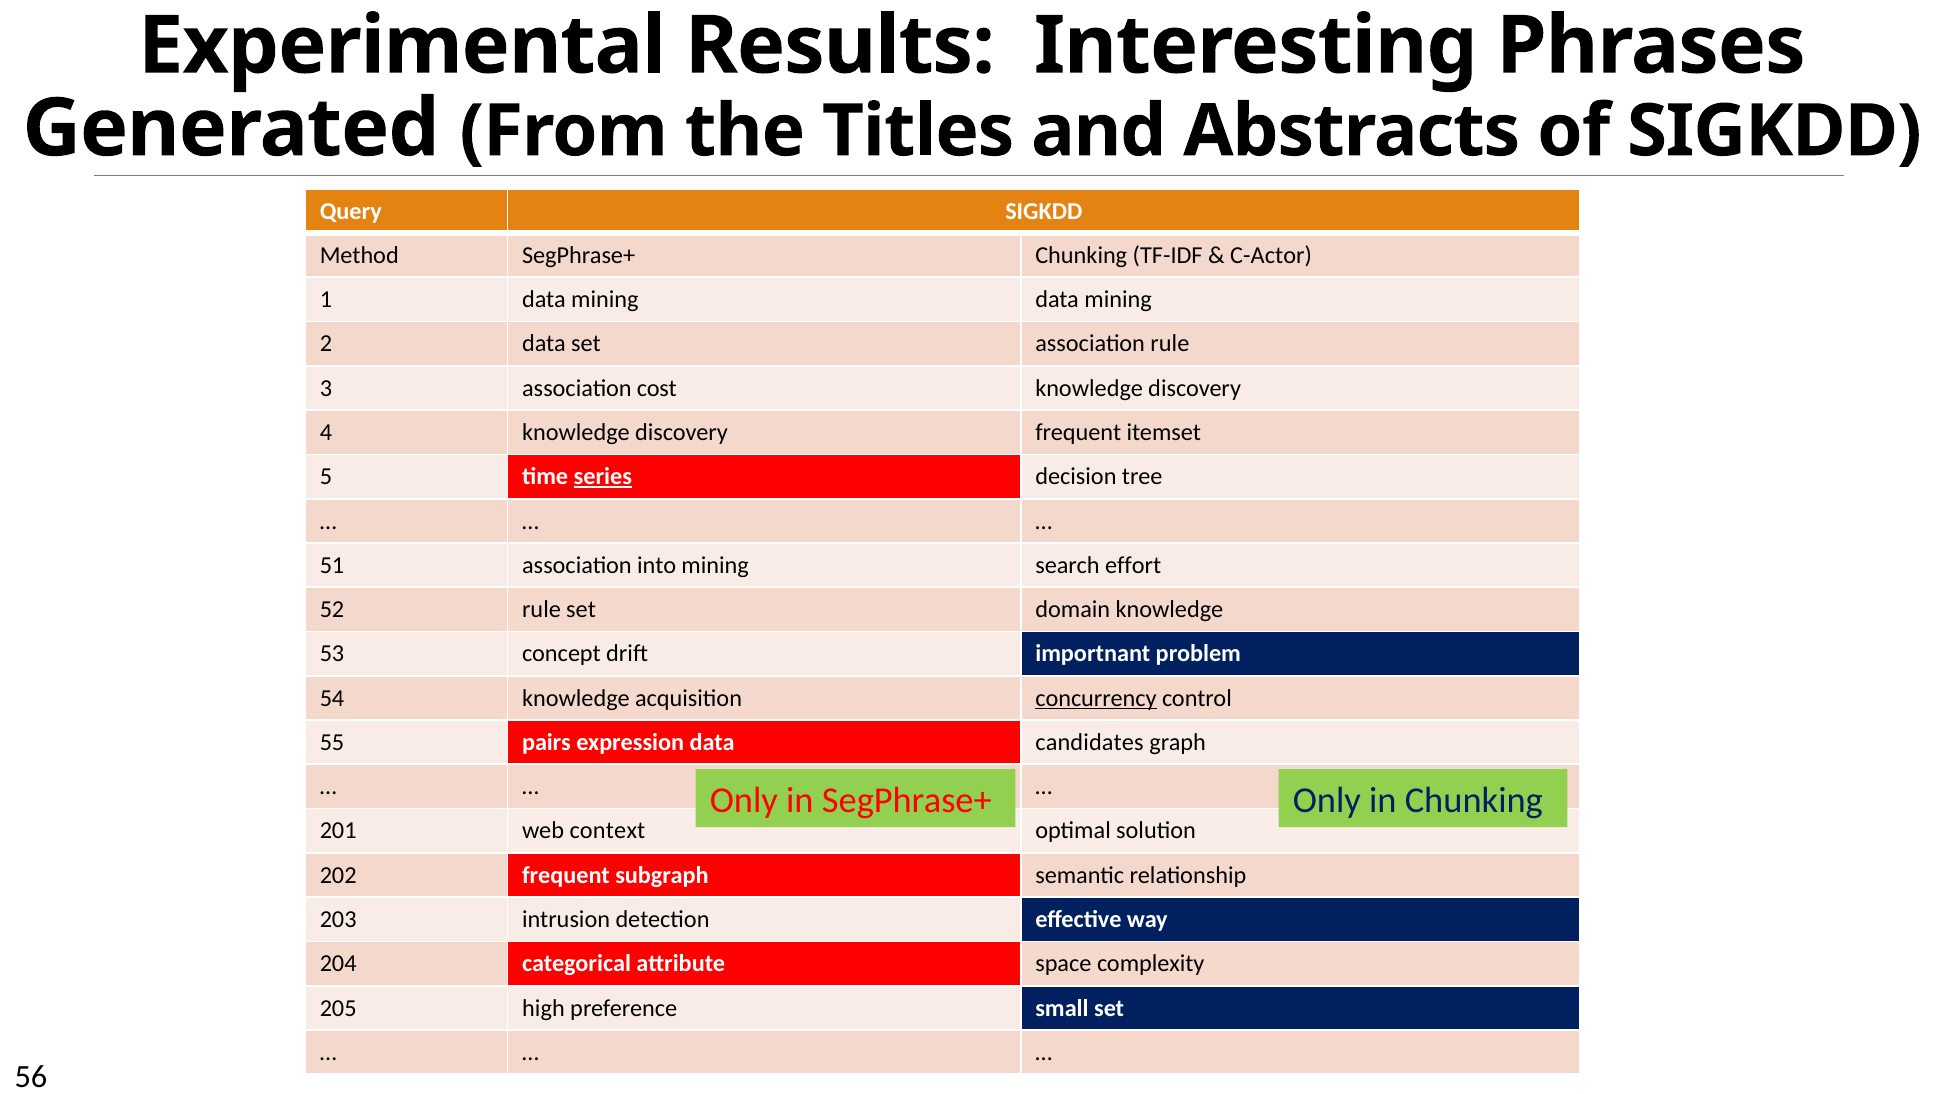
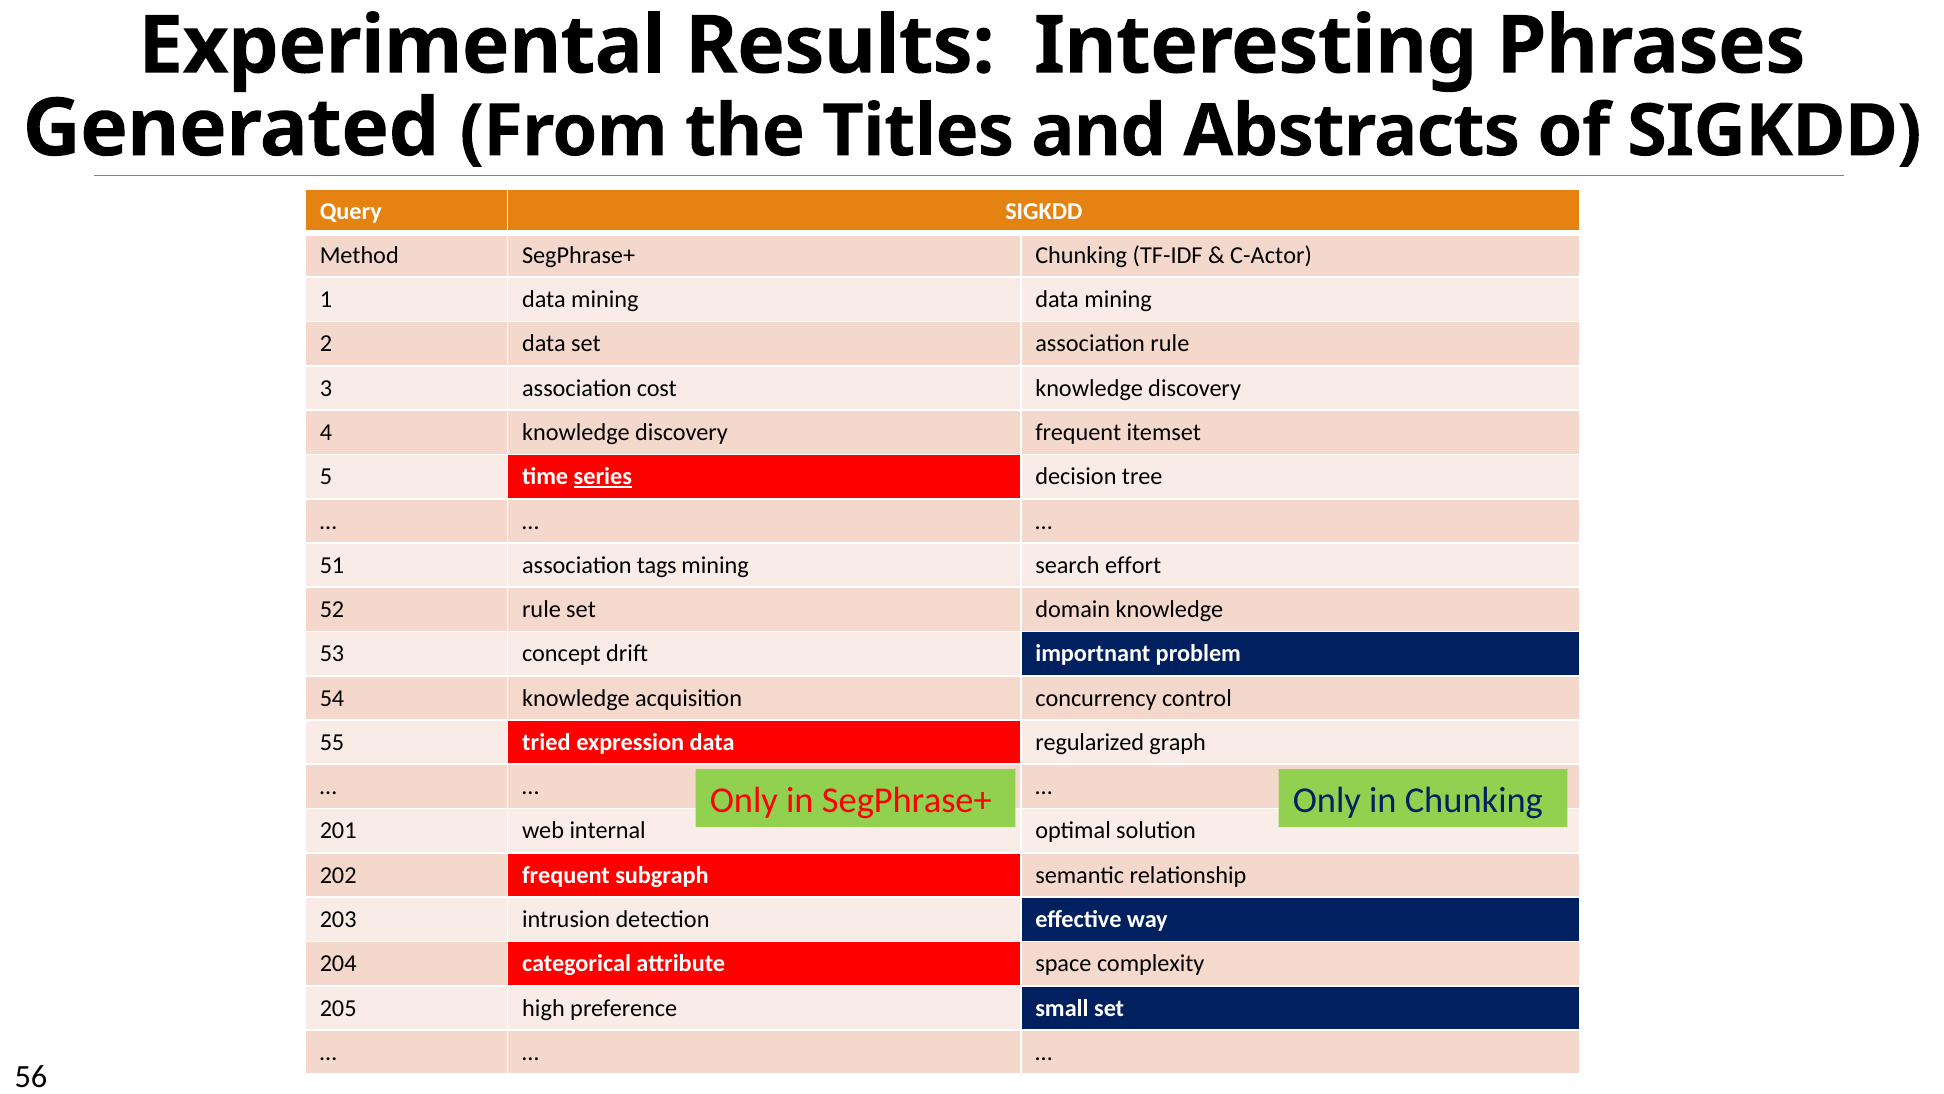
into: into -> tags (657, 565)
concurrency underline: present -> none (1096, 698)
pairs: pairs -> tried (546, 742)
candidates: candidates -> regularized (1090, 742)
context: context -> internal (608, 831)
